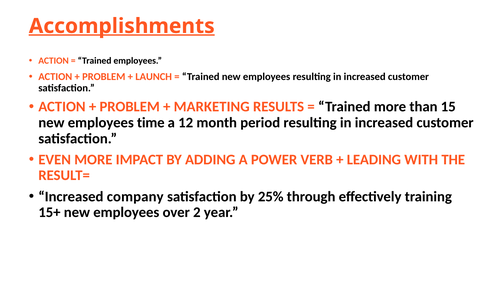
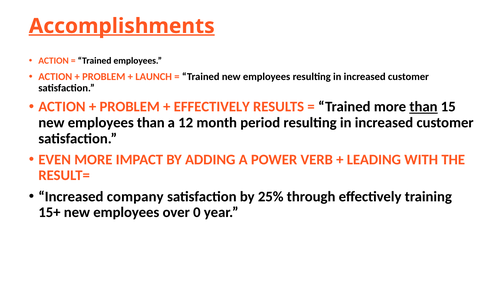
MARKETING: MARKETING -> EFFECTIVELY (212, 107)
than underline: none -> present (423, 107)
employees time: time -> than (151, 123)
2: 2 -> 0 (197, 213)
